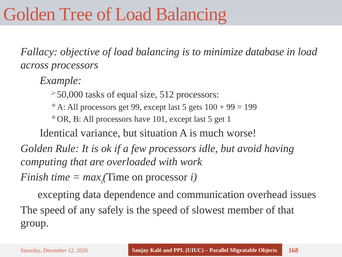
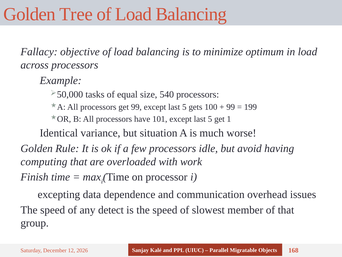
database: database -> optimum (265, 52)
512: 512 -> 540 (167, 94)
safely: safely -> detect (111, 209)
